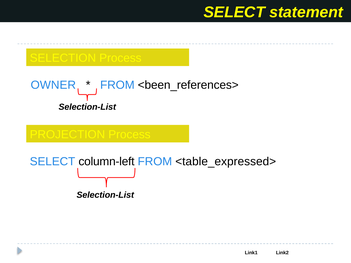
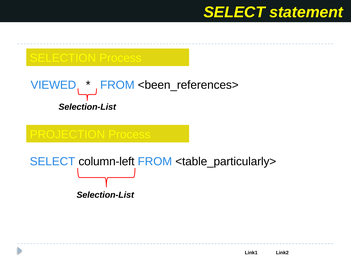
OWNER: OWNER -> VIEWED (53, 85)
<table_expressed>: <table_expressed> -> <table_particularly> (226, 162)
